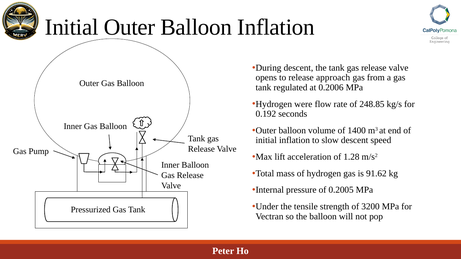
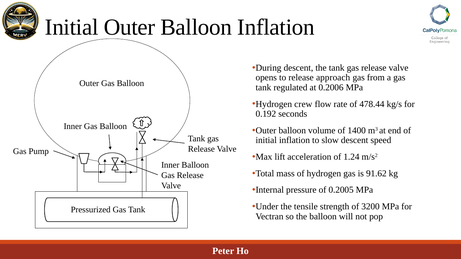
were: were -> crew (303, 104)
248.85: 248.85 -> 478.44 (372, 104)
1.28: 1.28 -> 1.24 (351, 157)
